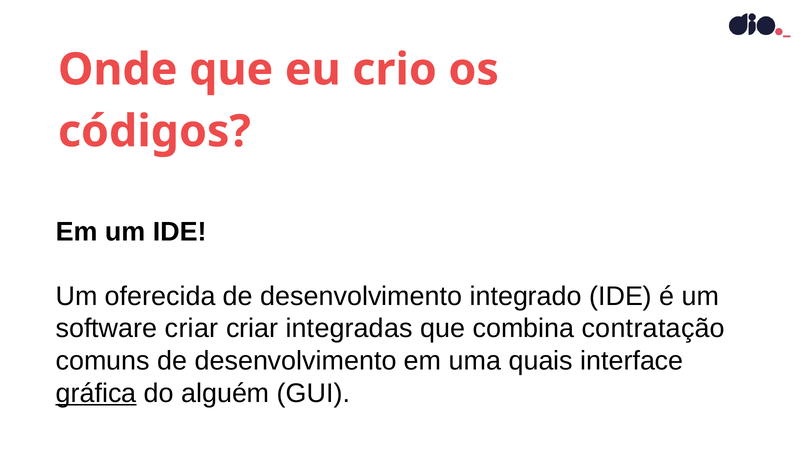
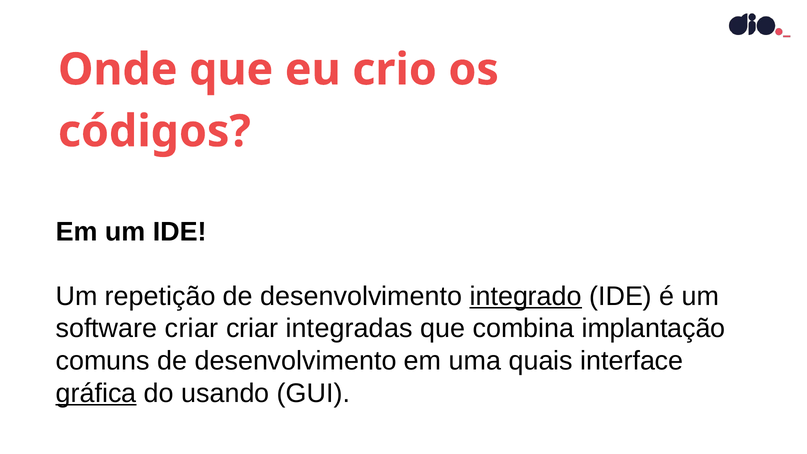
oferecida: oferecida -> repetição (160, 296)
integrado underline: none -> present (526, 296)
contratação: contratação -> implantação (654, 329)
alguém: alguém -> usando (225, 393)
